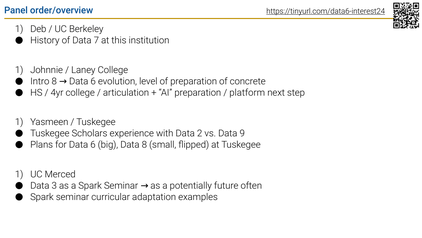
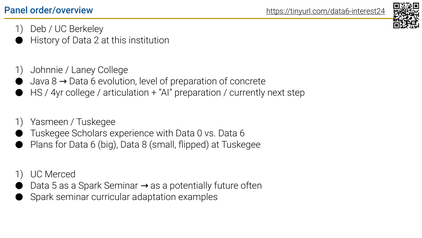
7: 7 -> 2 (96, 40)
Intro: Intro -> Java (40, 81)
platform: platform -> currently (247, 92)
2: 2 -> 0 (200, 133)
vs Data 9: 9 -> 6 (242, 133)
3: 3 -> 5 (54, 185)
